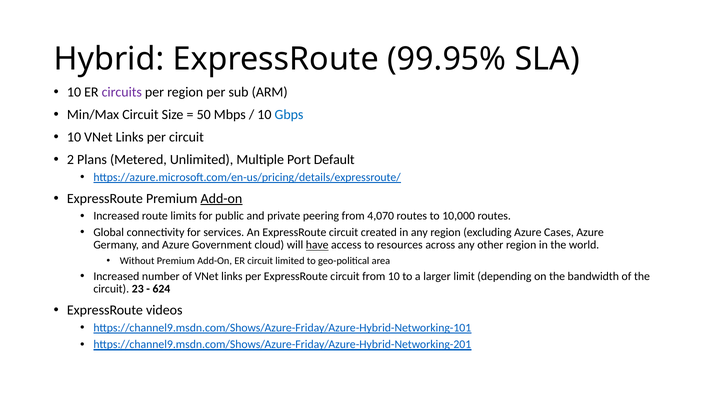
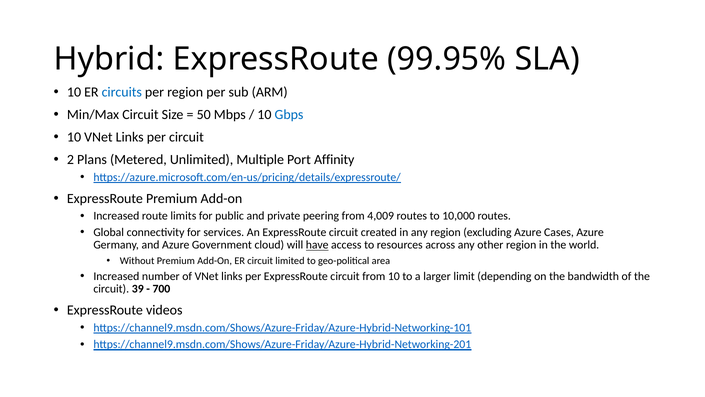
circuits colour: purple -> blue (122, 92)
Default: Default -> Affinity (334, 159)
Add-on underline: present -> none (221, 198)
4,070: 4,070 -> 4,009 (381, 216)
23: 23 -> 39 (138, 289)
624: 624 -> 700 (161, 289)
